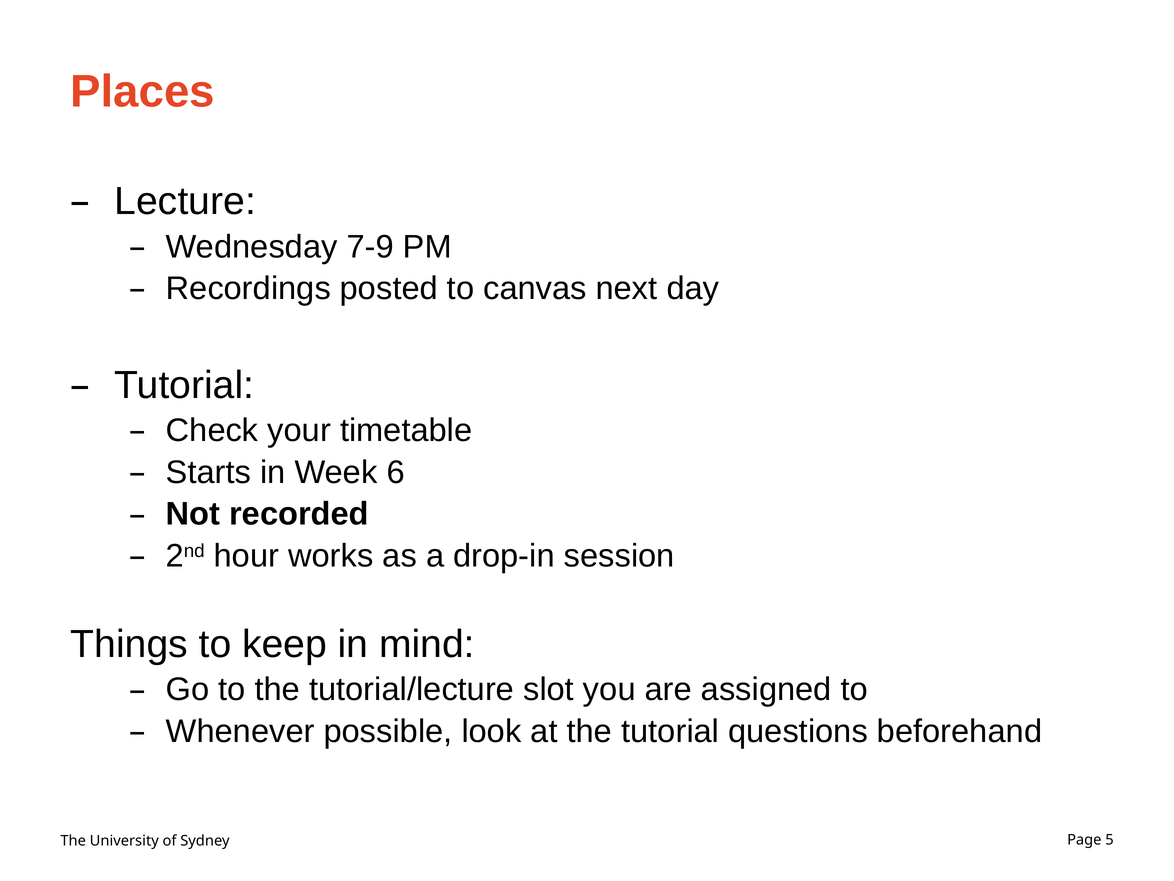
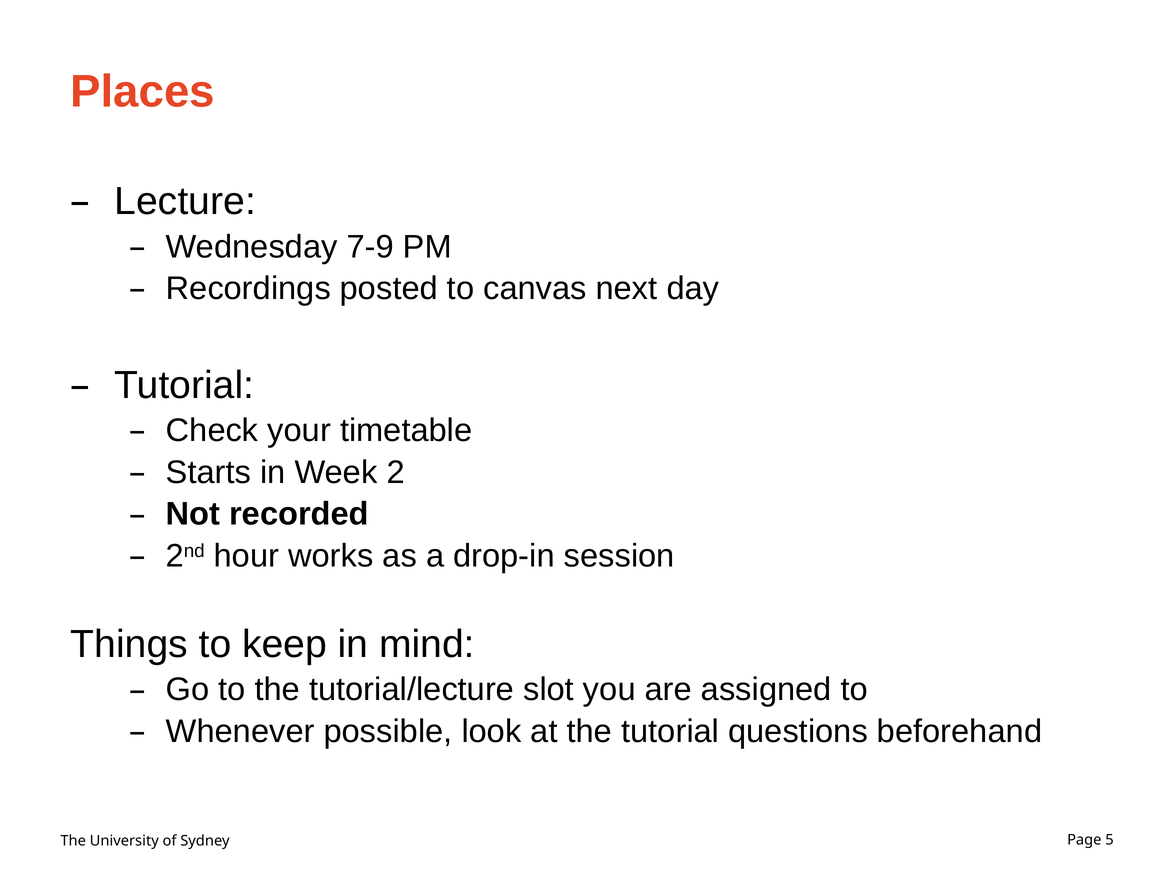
6: 6 -> 2 (396, 472)
